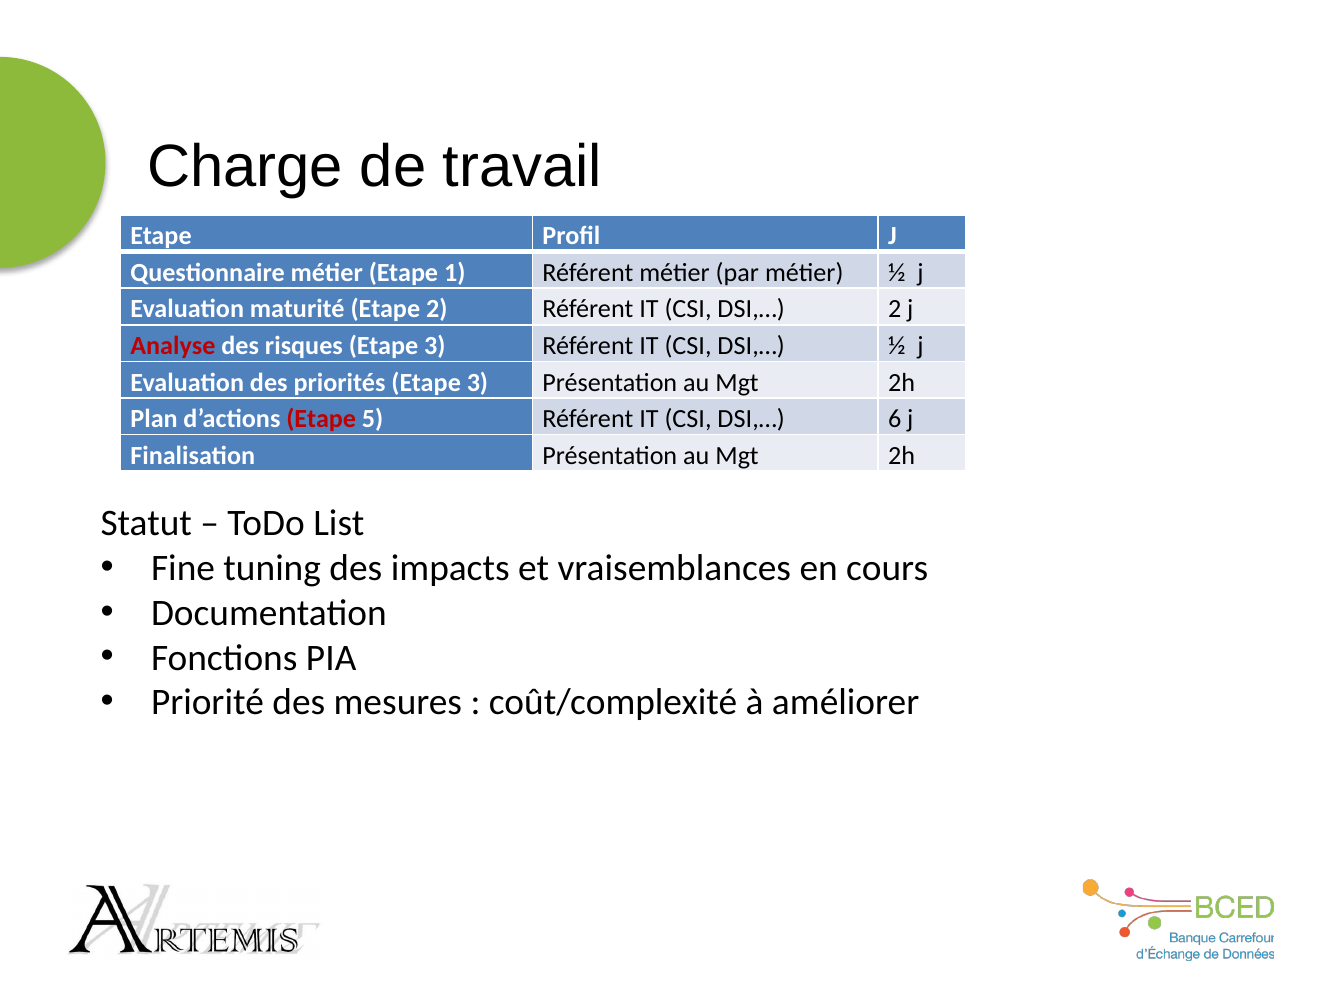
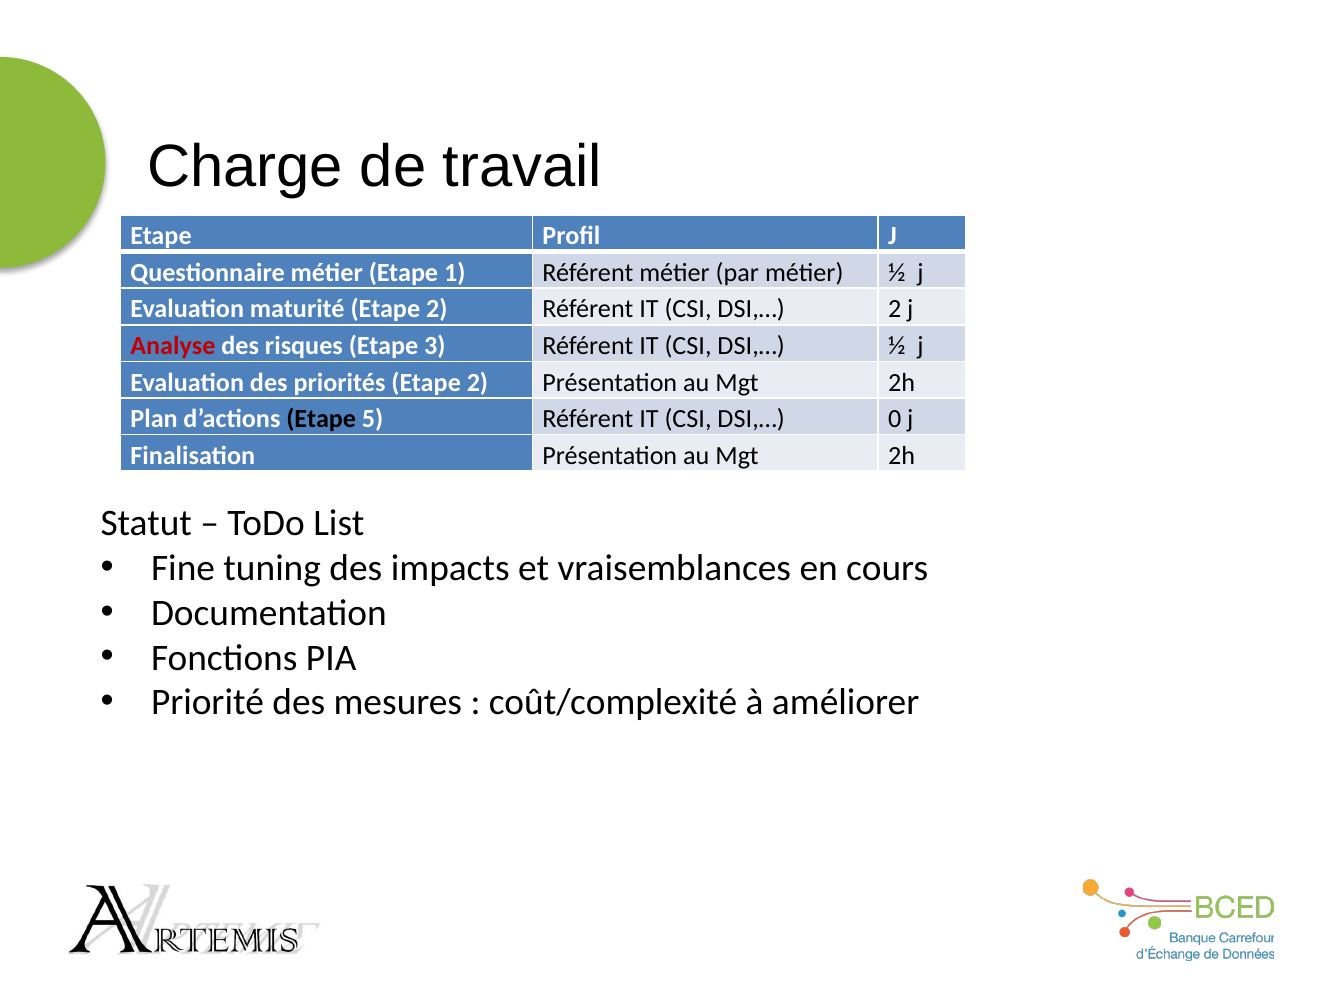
priorités Etape 3: 3 -> 2 (477, 382)
Etape colour: red -> black (321, 419)
6: 6 -> 0 (895, 419)
